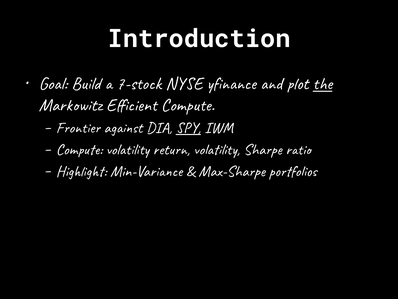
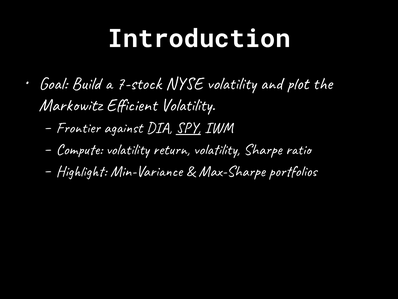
NYSE yfinance: yfinance -> volatility (232, 84)
the underline: present -> none (323, 84)
Efficient Compute: Compute -> Volatility (188, 105)
